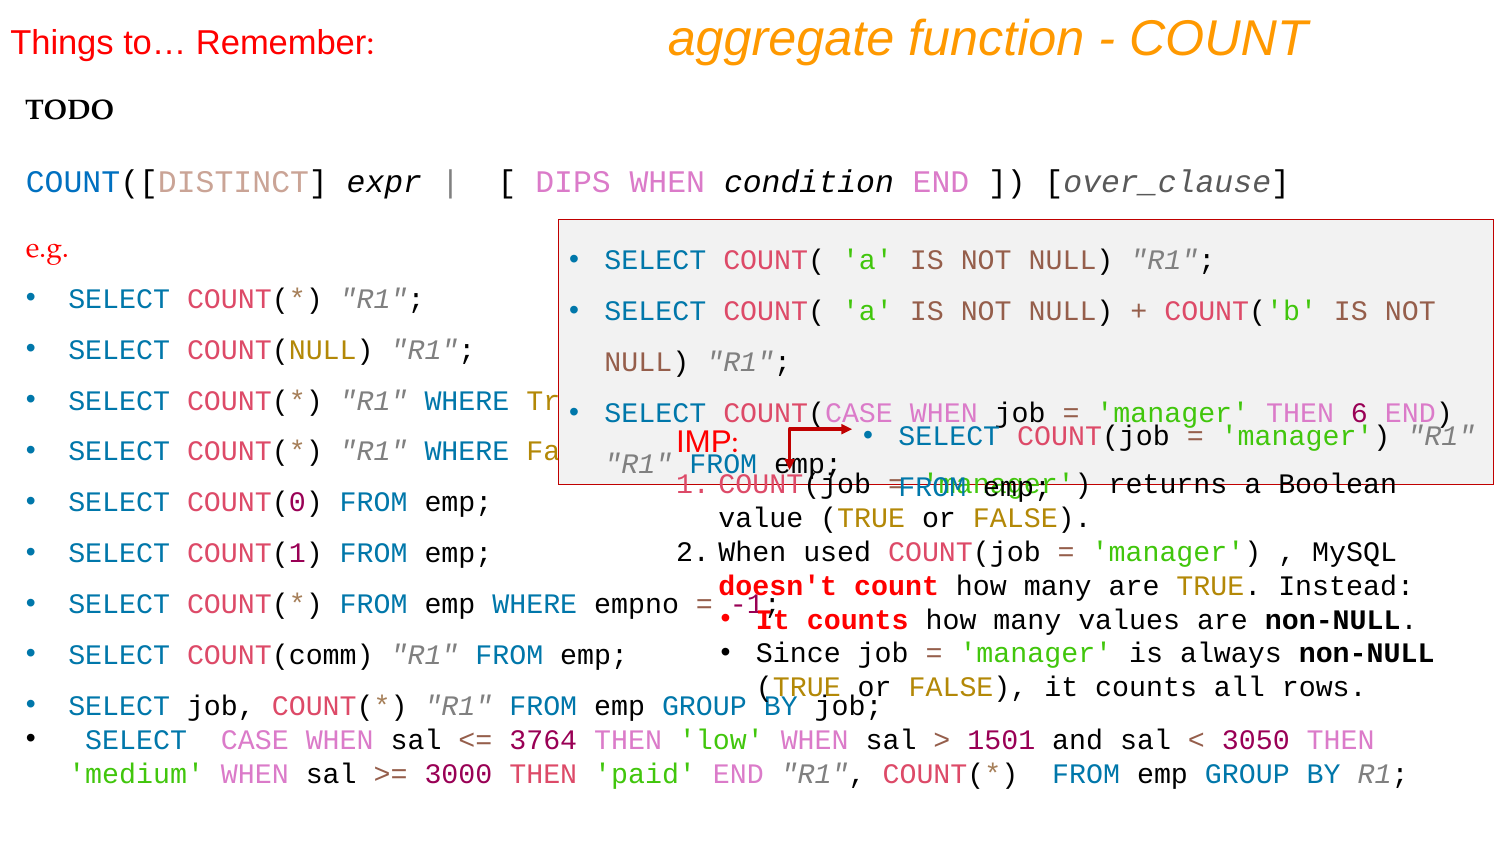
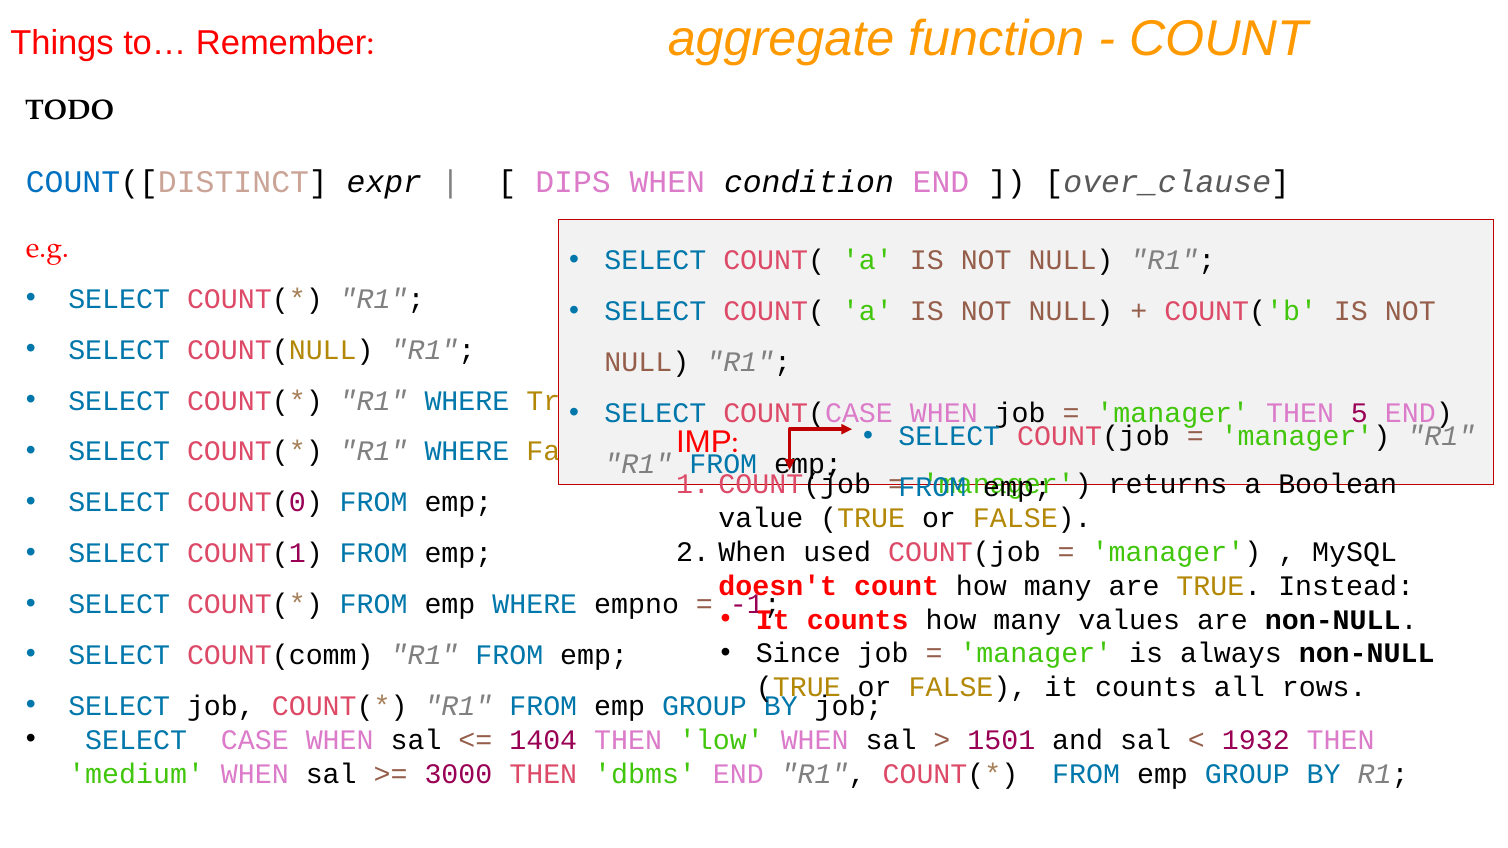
6: 6 -> 5 (1359, 413)
3764: 3764 -> 1404 (543, 740)
3050: 3050 -> 1932 (1256, 740)
paid: paid -> dbms (645, 774)
